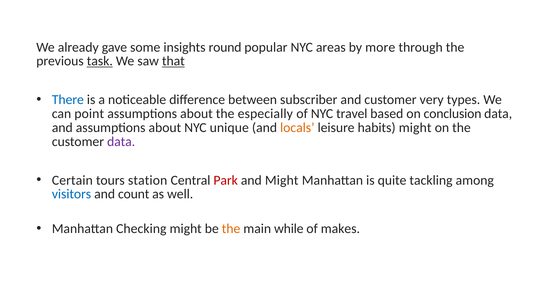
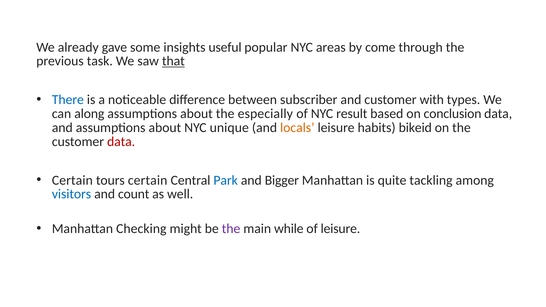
round: round -> useful (225, 47)
more: more -> come (380, 47)
task underline: present -> none (100, 61)
very: very -> with (432, 100)
point: point -> along (89, 114)
travel: travel -> result (352, 114)
habits might: might -> bikeid (415, 128)
data colour: purple -> red (121, 142)
tours station: station -> certain (148, 180)
Park colour: red -> blue (226, 180)
and Might: Might -> Bigger (282, 180)
the colour: orange -> purple (231, 229)
of makes: makes -> leisure (340, 229)
